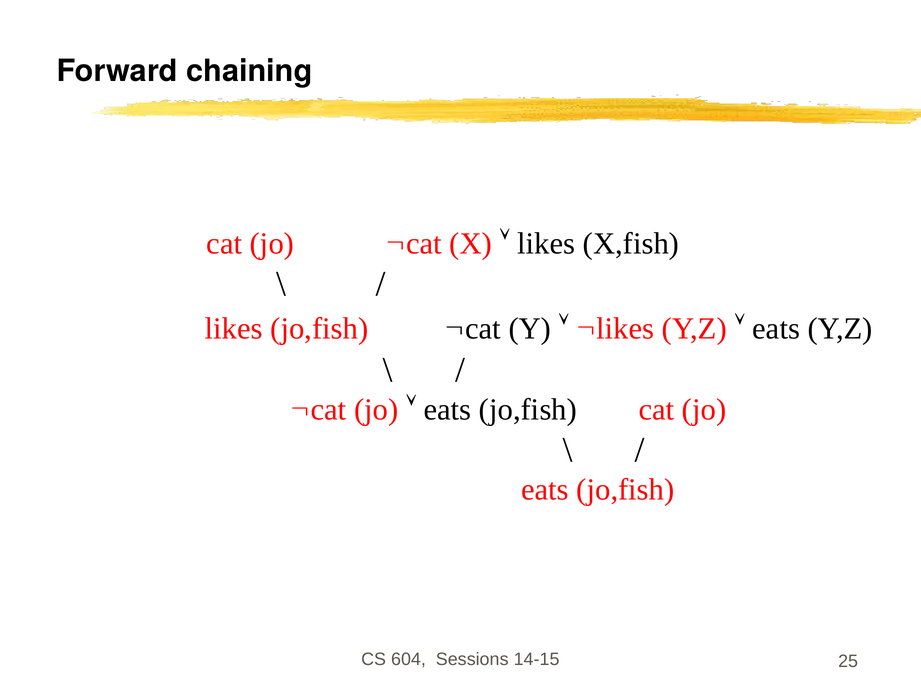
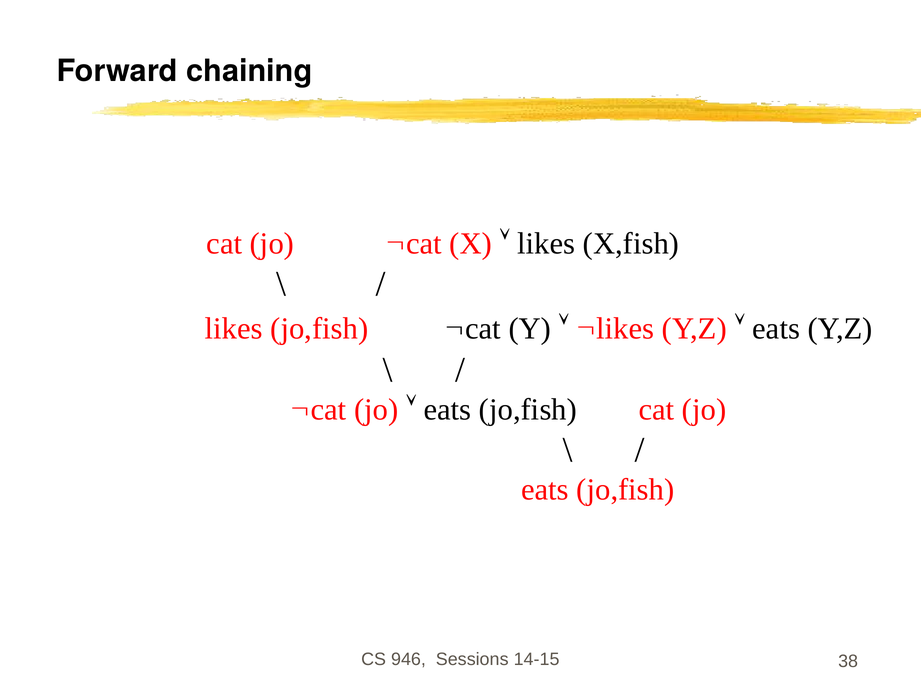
604: 604 -> 946 (408, 659)
25: 25 -> 38 (848, 661)
